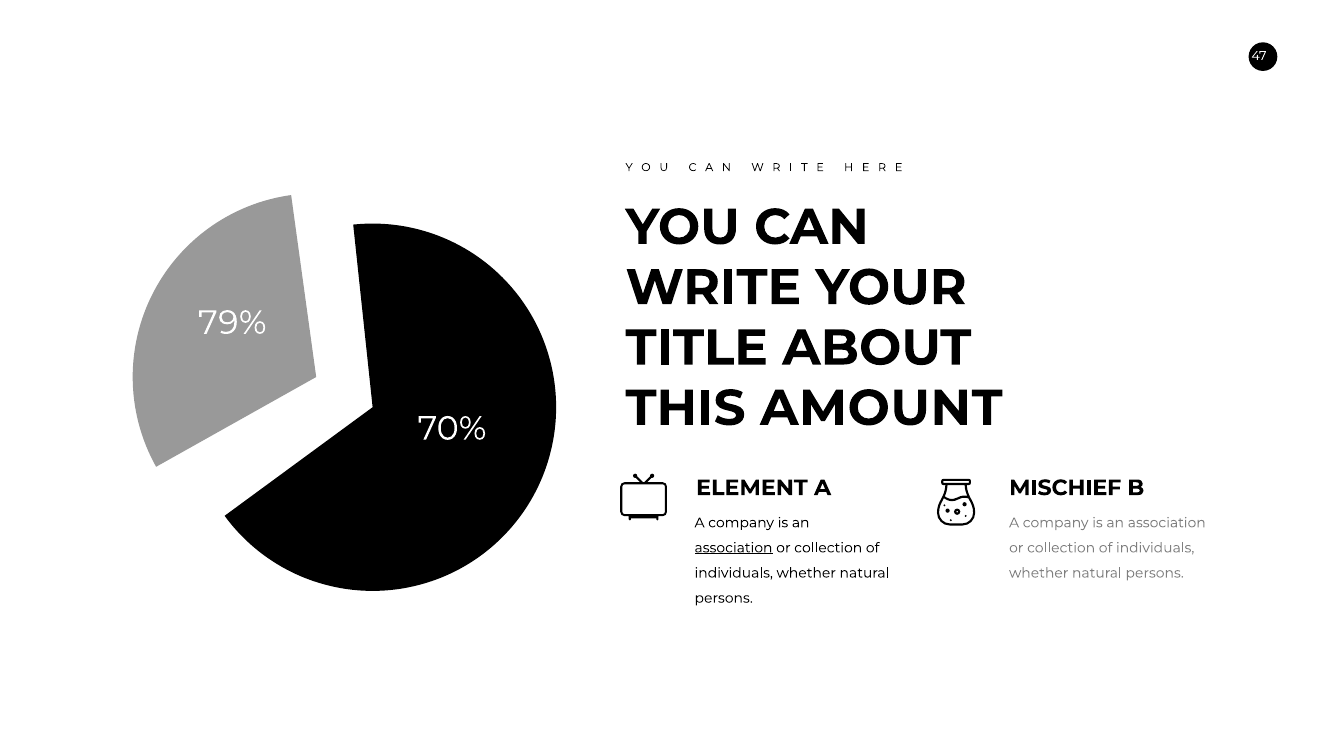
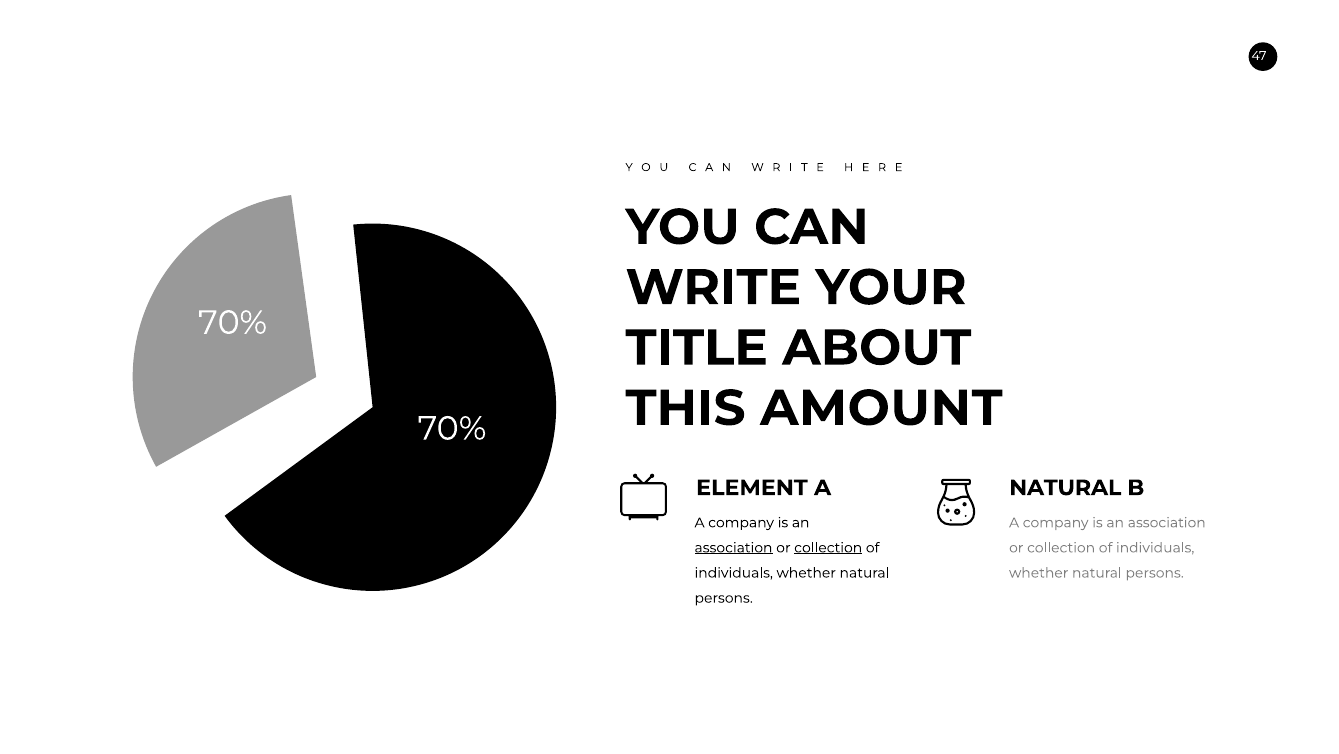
79%: 79% -> 70% (233, 322)
MISCHIEF: MISCHIEF -> NATURAL (1065, 487)
collection underline: none -> present (828, 547)
